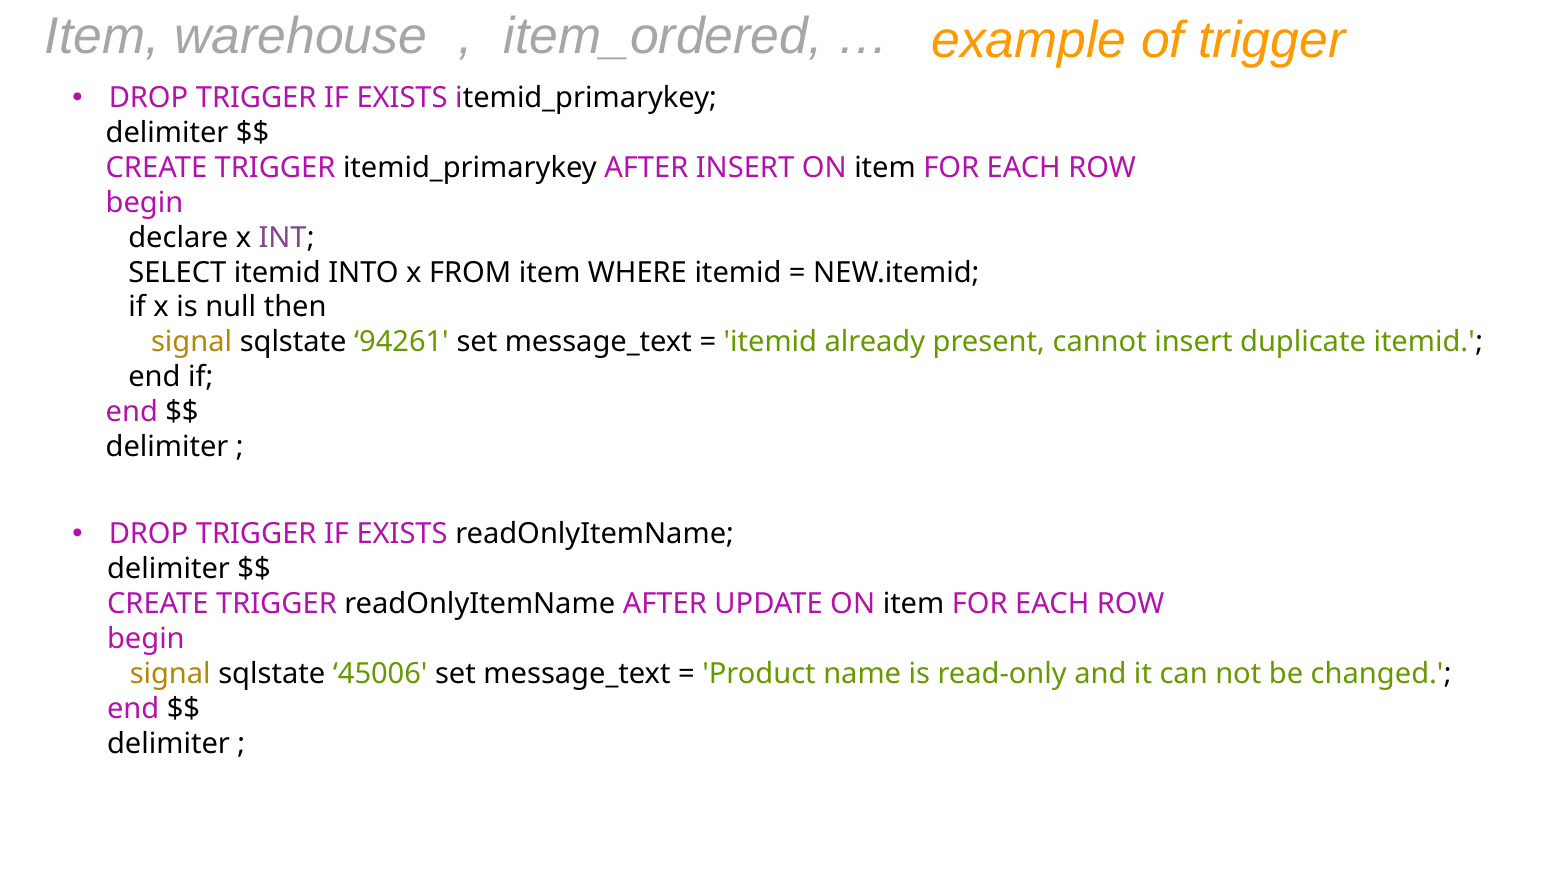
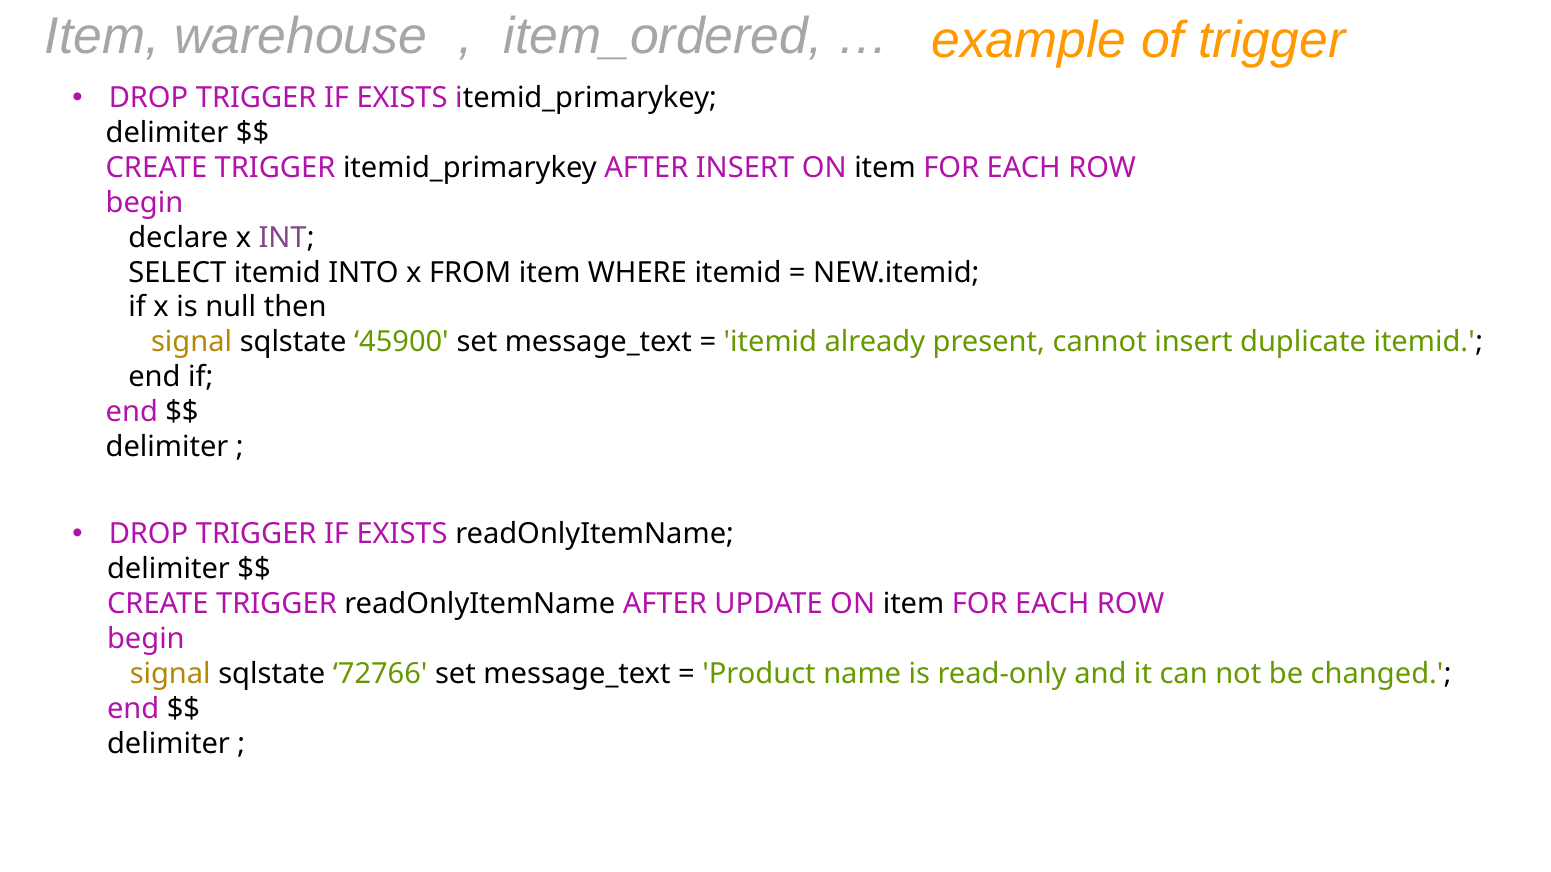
94261: 94261 -> 45900 (401, 342)
45006: 45006 -> 72766 (380, 674)
